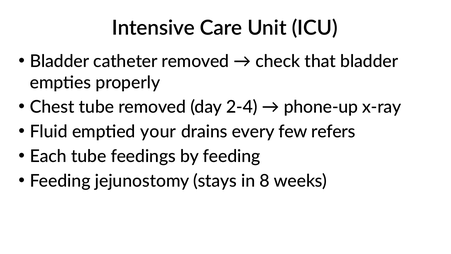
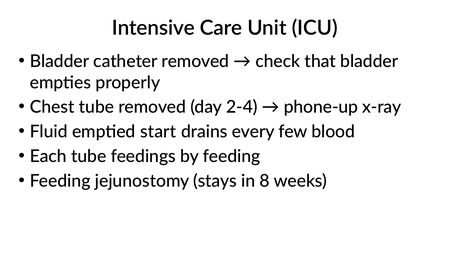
your: your -> start (158, 132)
refers: refers -> blood (333, 132)
